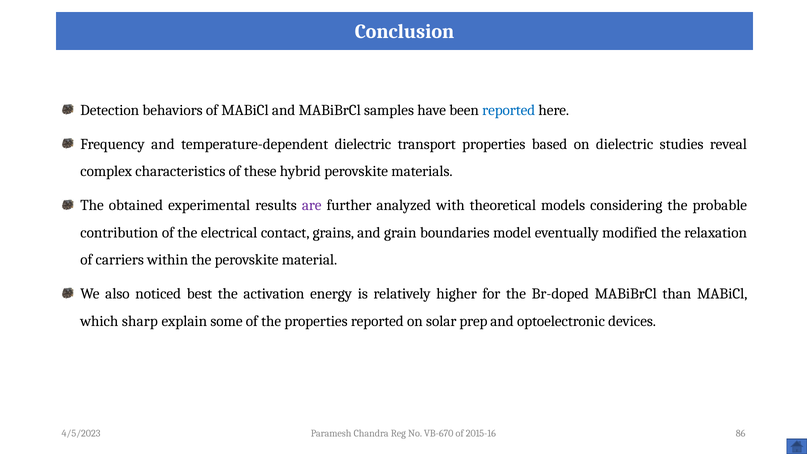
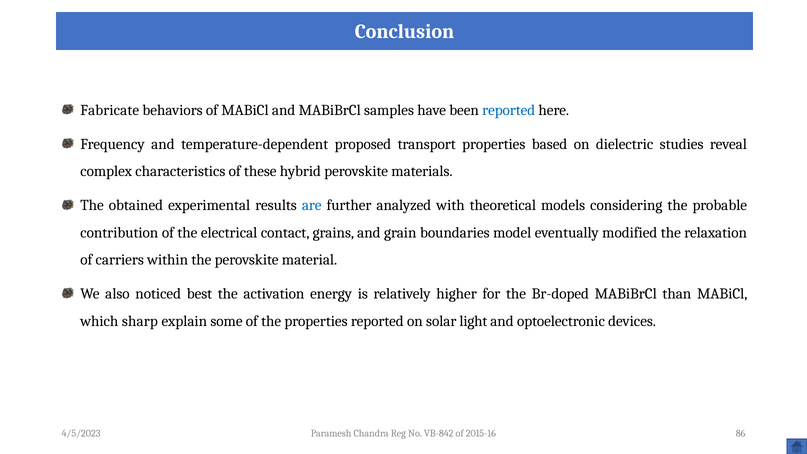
Detection: Detection -> Fabricate (110, 110)
temperature-dependent dielectric: dielectric -> proposed (363, 144)
are colour: purple -> blue (312, 205)
prep: prep -> light (473, 321)
VB-670: VB-670 -> VB-842 (439, 433)
